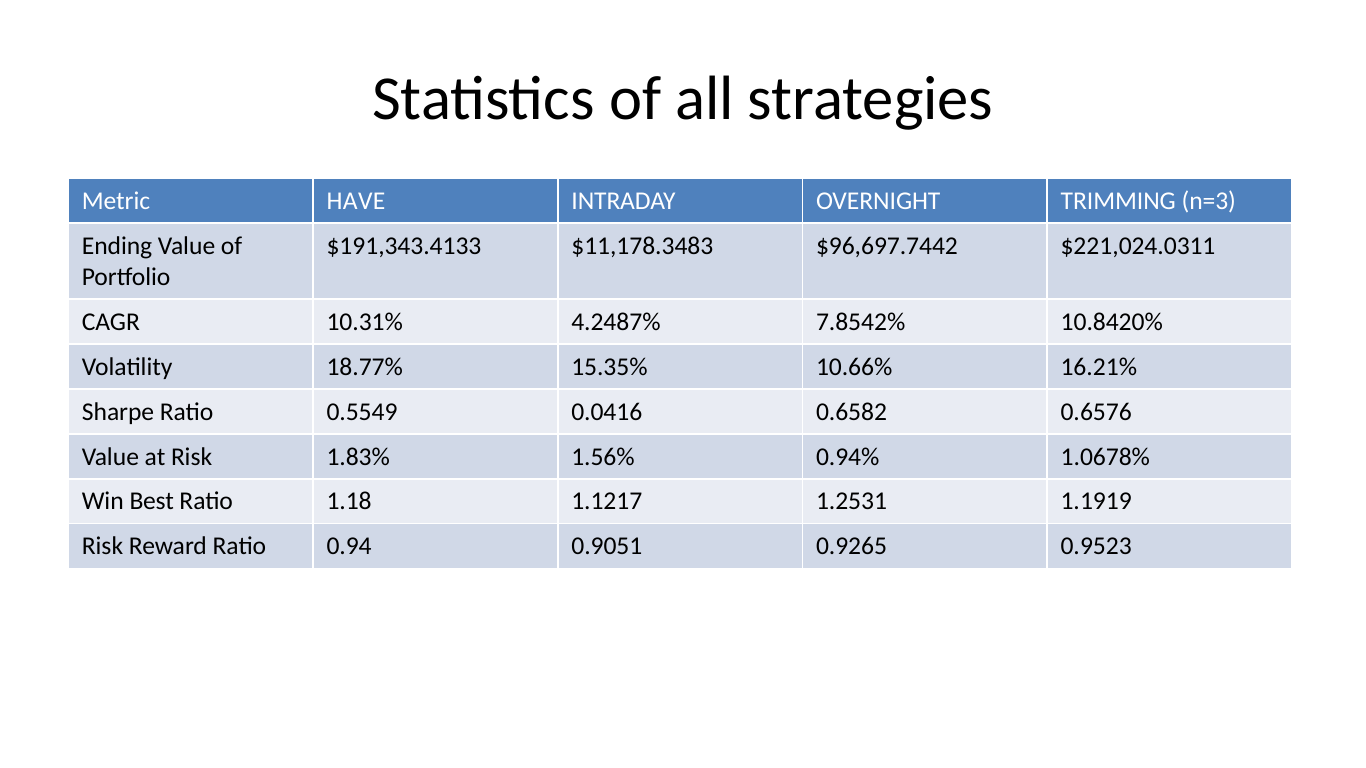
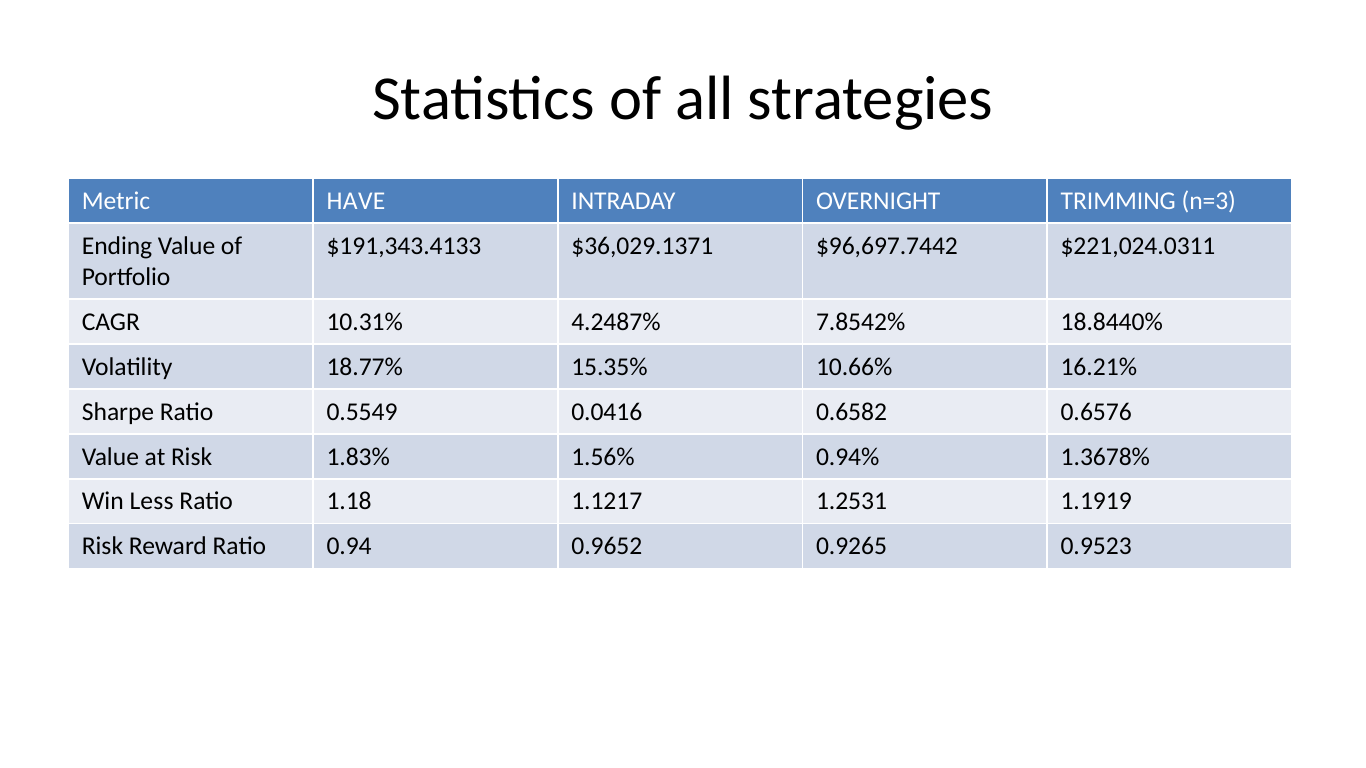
$11,178.3483: $11,178.3483 -> $36,029.1371 (642, 246)
10.8420%: 10.8420% -> 18.8440% (1112, 322)
1.0678%: 1.0678% -> 1.3678% (1105, 457)
Best: Best -> Less (152, 502)
0.9051: 0.9051 -> 0.9652 (607, 547)
